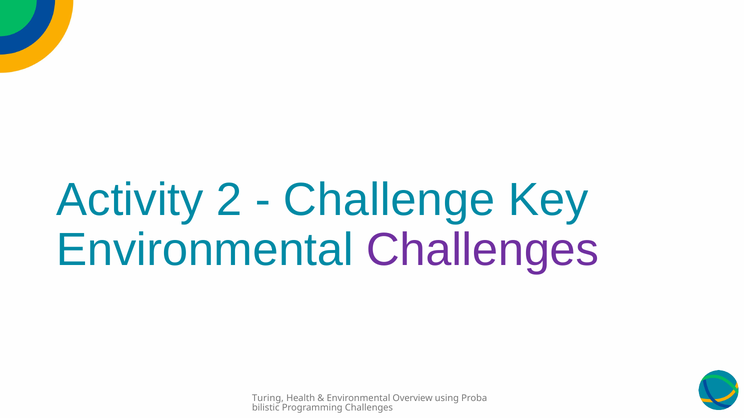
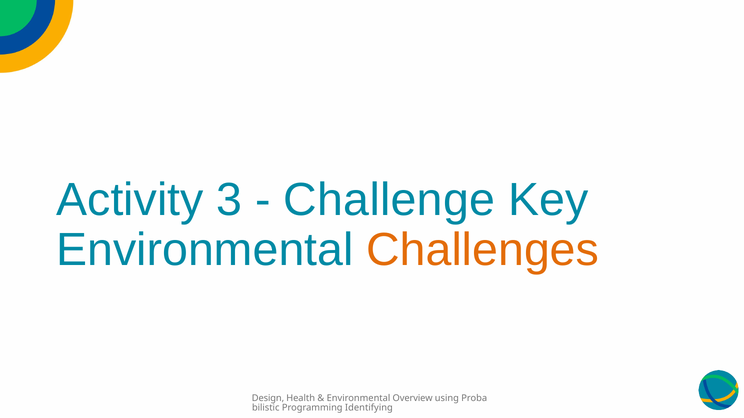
2: 2 -> 3 (229, 200)
Challenges colour: purple -> orange (483, 250)
Turing: Turing -> Design (268, 399)
Programming Challenges: Challenges -> Identifying (369, 408)
